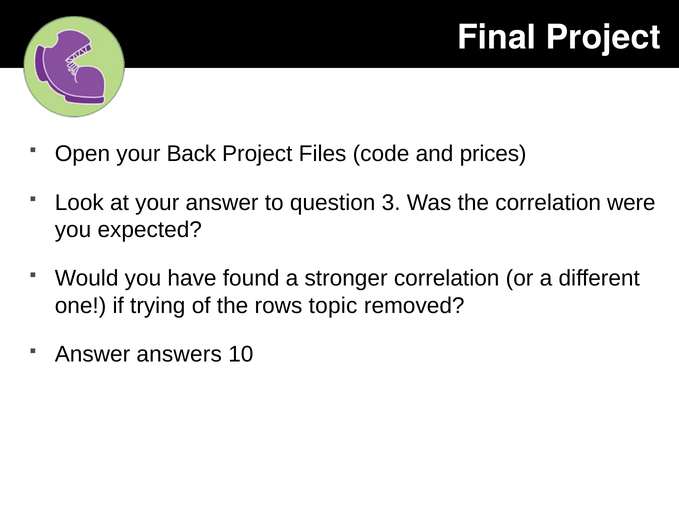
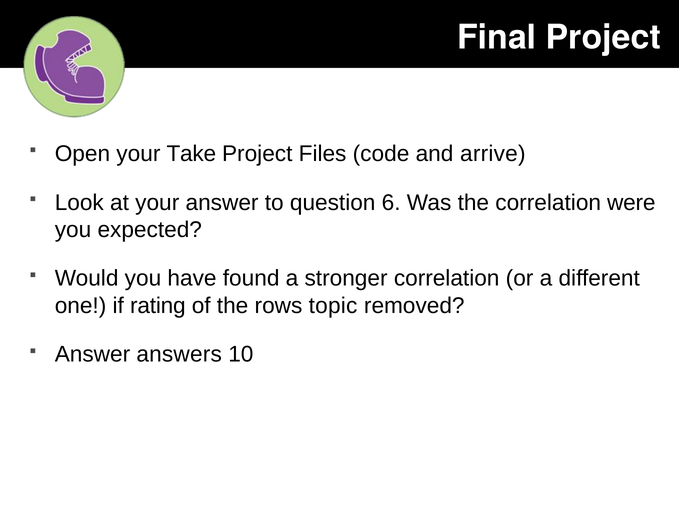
Back: Back -> Take (191, 154)
prices: prices -> arrive (493, 154)
3: 3 -> 6 (391, 202)
trying: trying -> rating (158, 305)
